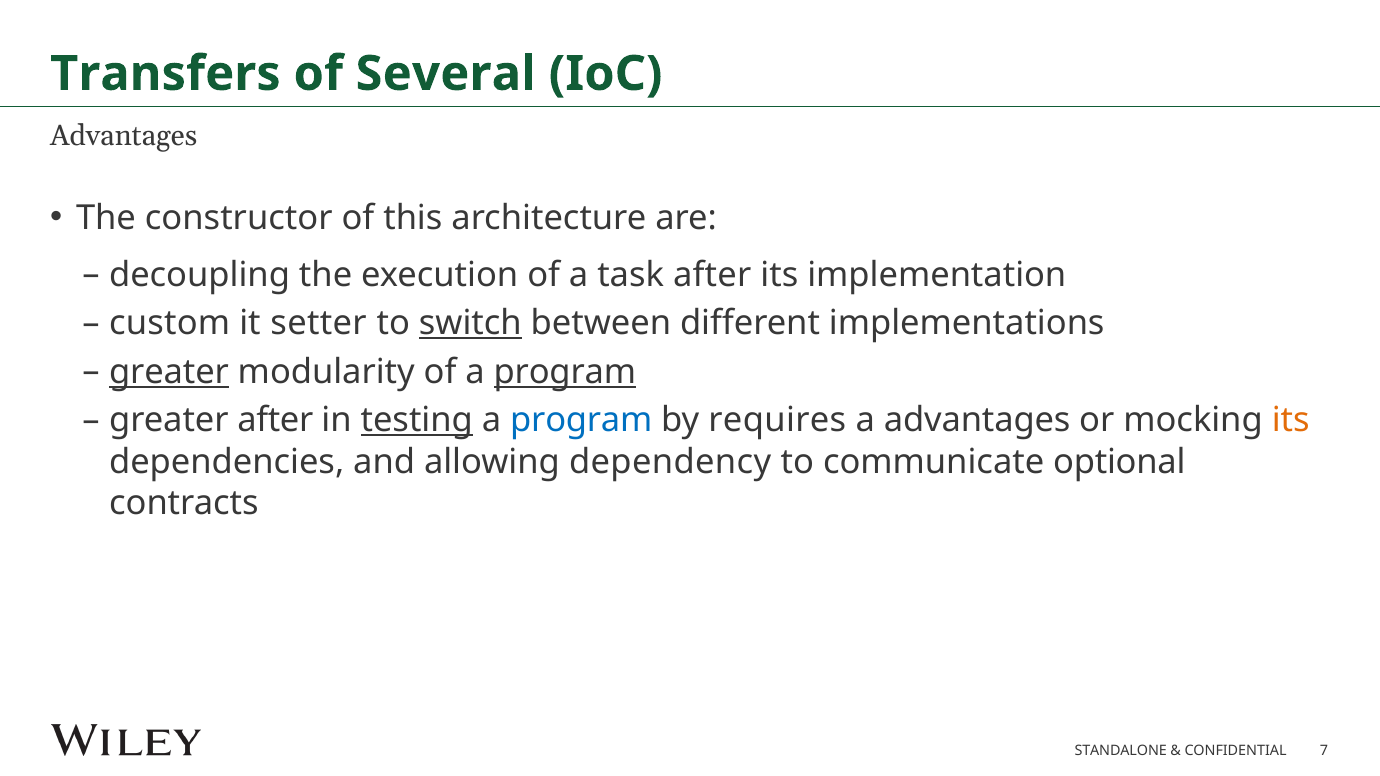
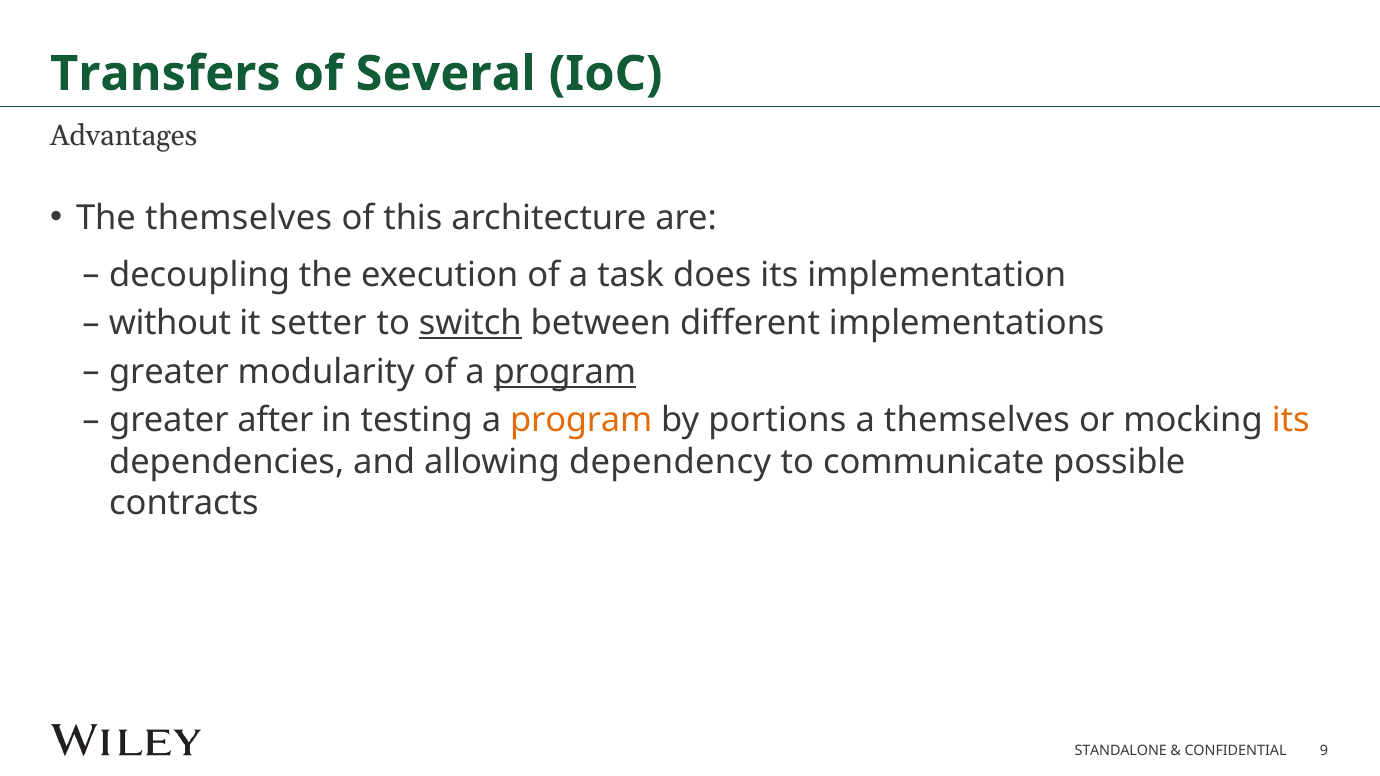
The constructor: constructor -> themselves (239, 218)
task after: after -> does (712, 275)
custom: custom -> without (170, 324)
greater underline: present -> none (169, 372)
testing underline: present -> none (417, 421)
program colour: blue -> orange (581, 421)
requires: requires -> portions (777, 421)
a advantages: advantages -> themselves (977, 421)
optional: optional -> possible (1119, 462)
7: 7 -> 9 (1324, 751)
